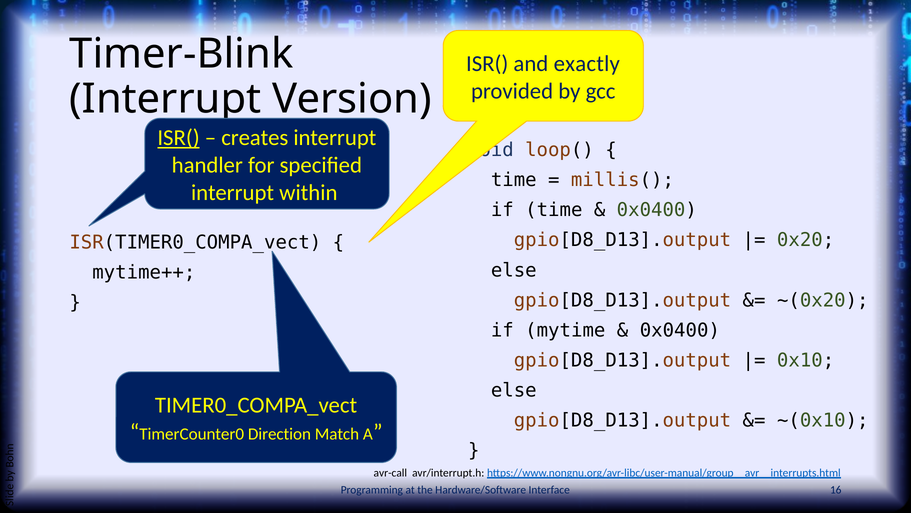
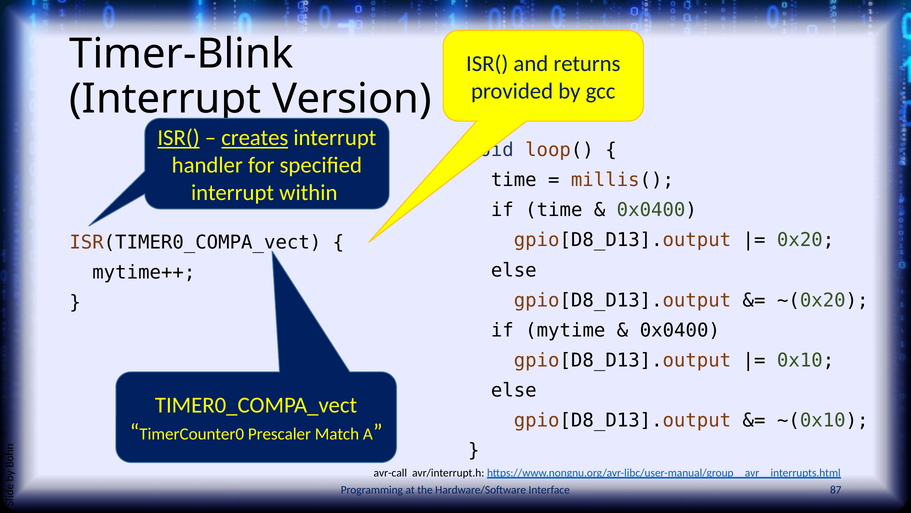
exactly: exactly -> returns (587, 64)
creates underline: none -> present (255, 138)
Direction: Direction -> Prescaler (279, 434)
16: 16 -> 87 (836, 489)
